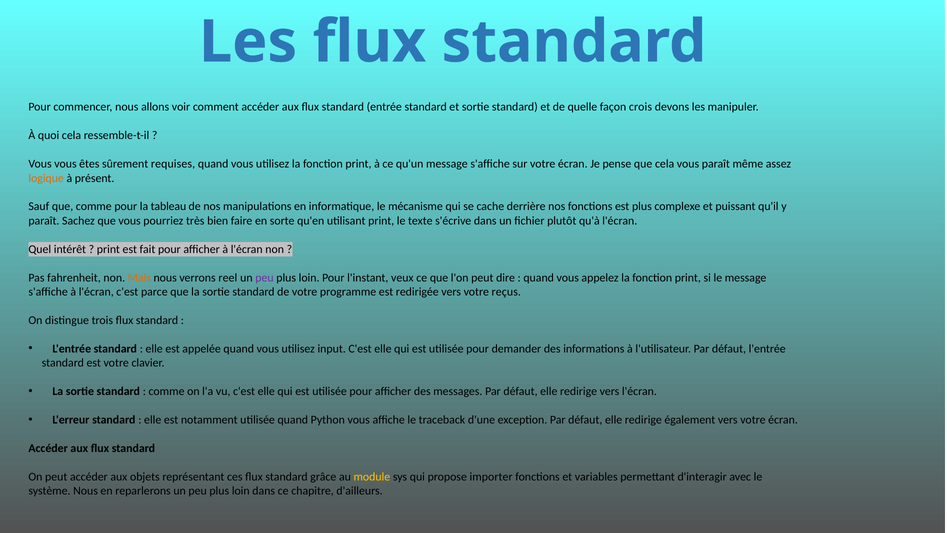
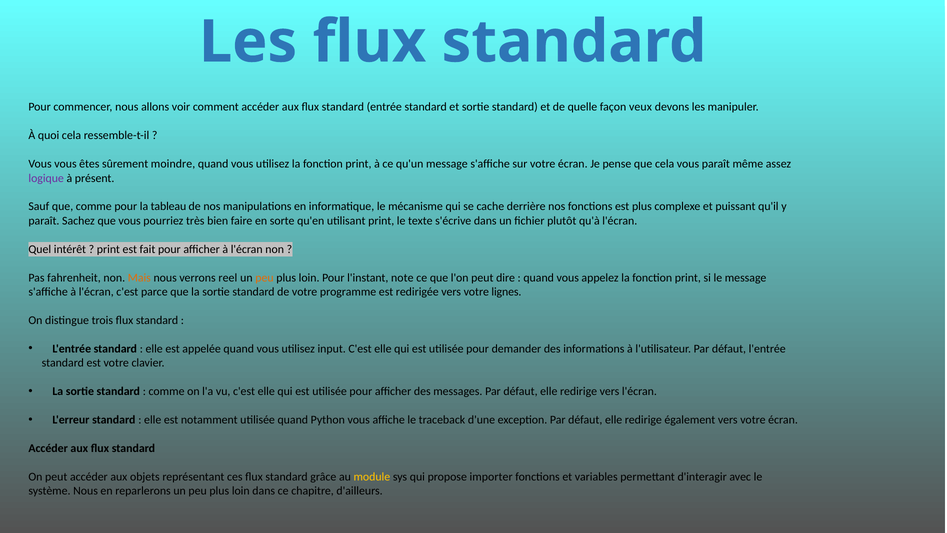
crois: crois -> veux (640, 107)
requises: requises -> moindre (173, 164)
logique colour: orange -> purple (46, 178)
peu colour: purple -> orange (264, 277)
veux: veux -> note (402, 277)
reçus: reçus -> lignes (506, 292)
